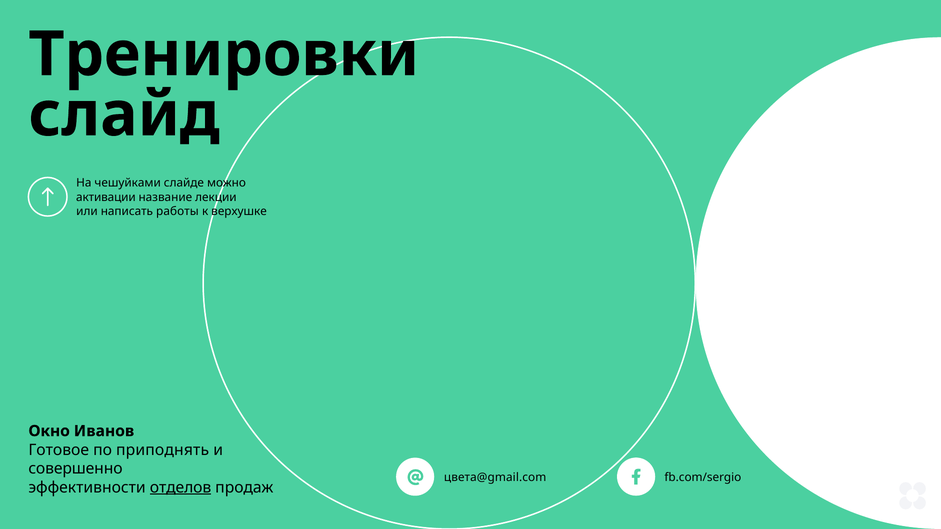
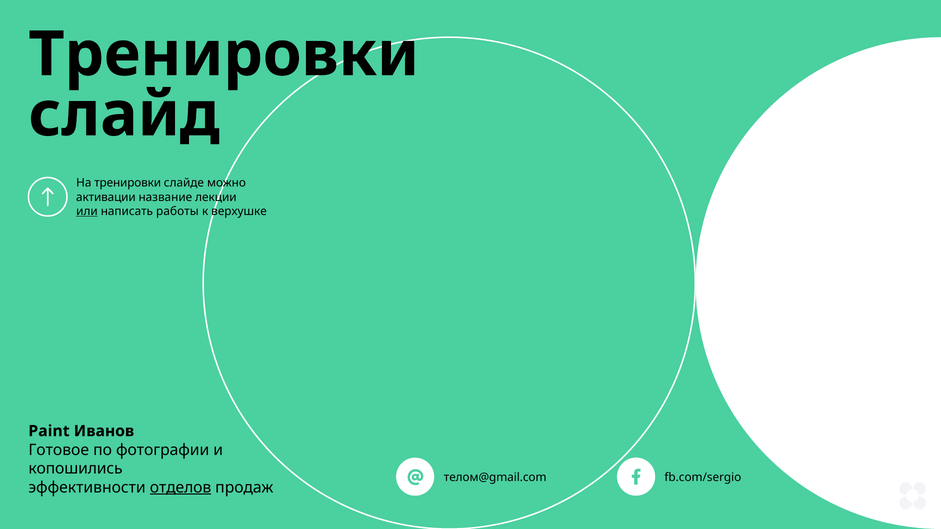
На чешуйками: чешуйками -> тренировки (128, 183)
или underline: none -> present (87, 211)
Окно: Окно -> Paint (49, 431)
приподнять: приподнять -> фотографии (163, 450)
совершенно: совершенно -> копошились (75, 469)
цвета@gmail.com: цвета@gmail.com -> телом@gmail.com (495, 478)
